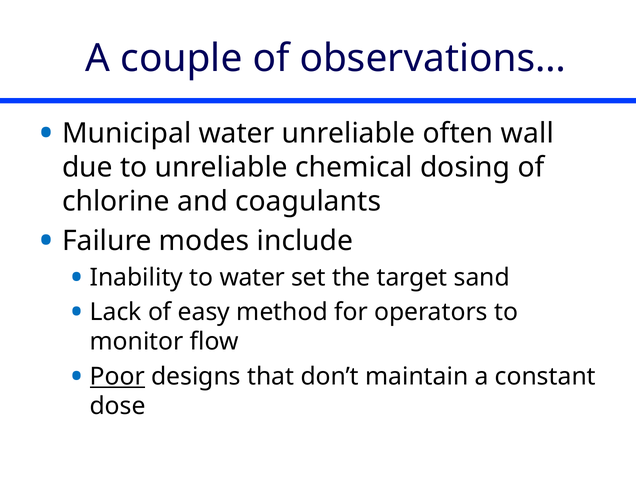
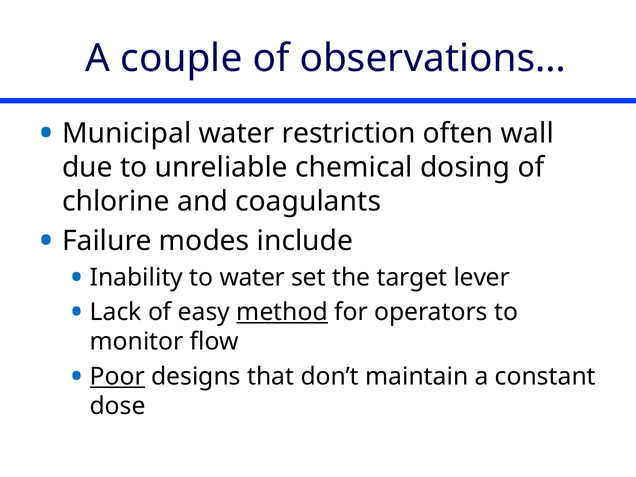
water unreliable: unreliable -> restriction (349, 133)
sand: sand -> lever (482, 277)
method underline: none -> present (282, 312)
